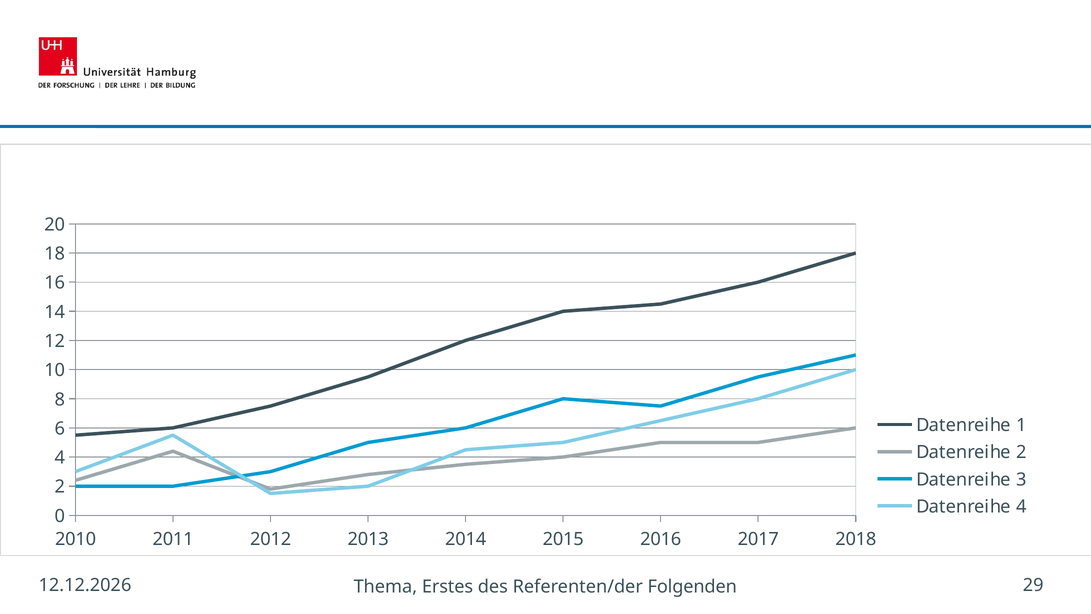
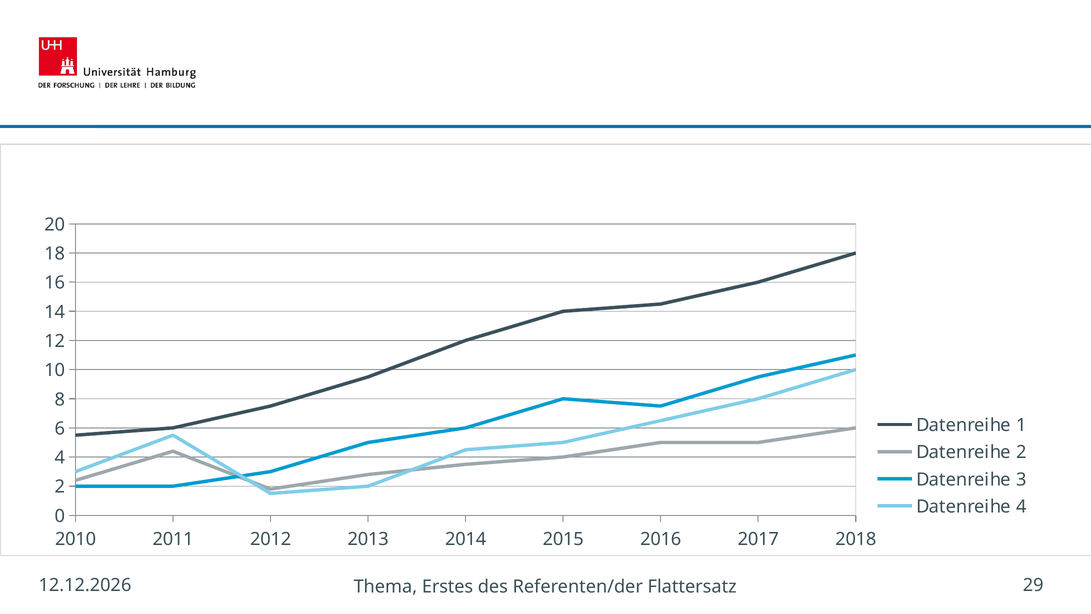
Folgenden: Folgenden -> Flattersatz (692, 586)
